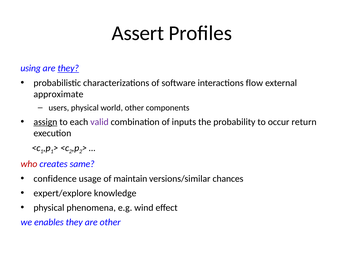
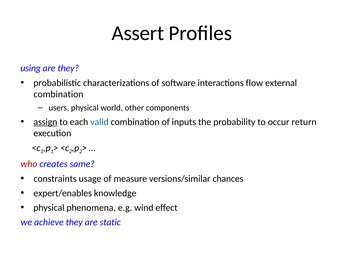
they underline: present -> none (68, 68)
approximate: approximate -> combination (58, 94)
valid colour: purple -> blue (99, 122)
confidence: confidence -> constraints (55, 179)
maintain: maintain -> measure (130, 179)
expert/explore: expert/explore -> expert/enables (63, 193)
enables: enables -> achieve (49, 222)
are other: other -> static (110, 222)
